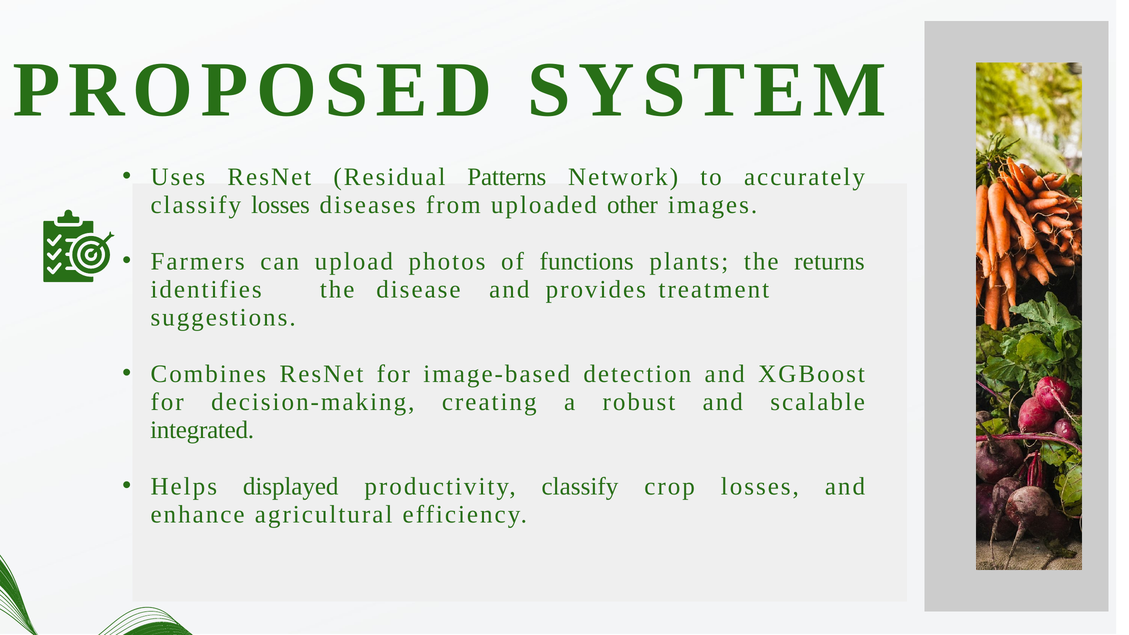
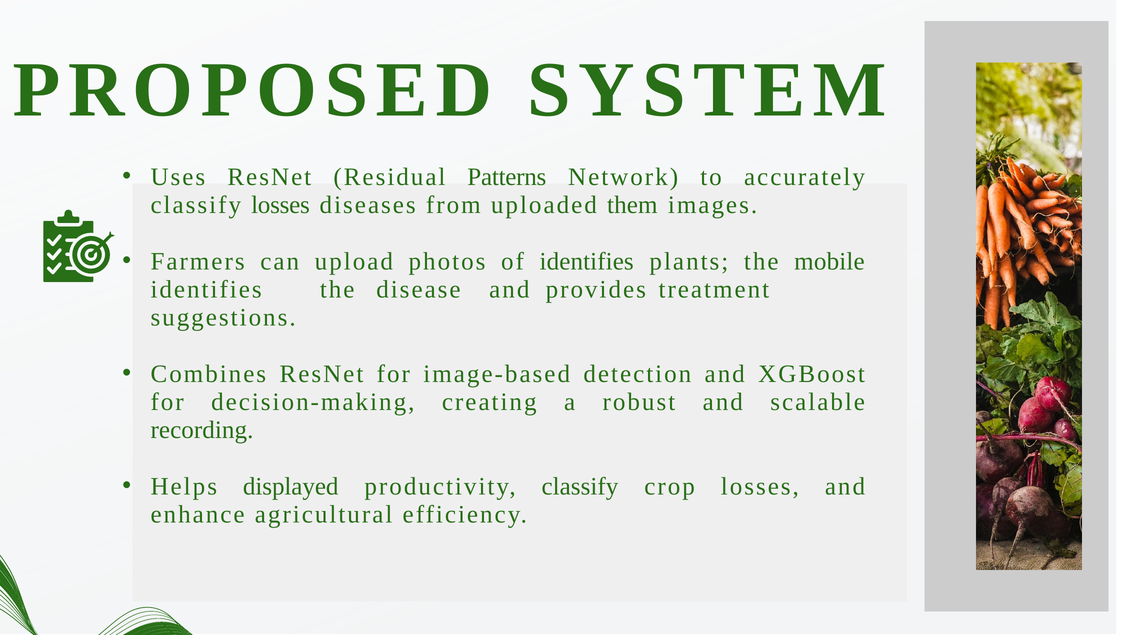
other: other -> them (632, 205)
of functions: functions -> identifies (587, 261)
returns: returns -> mobile (829, 261)
integrated: integrated -> recording (202, 430)
